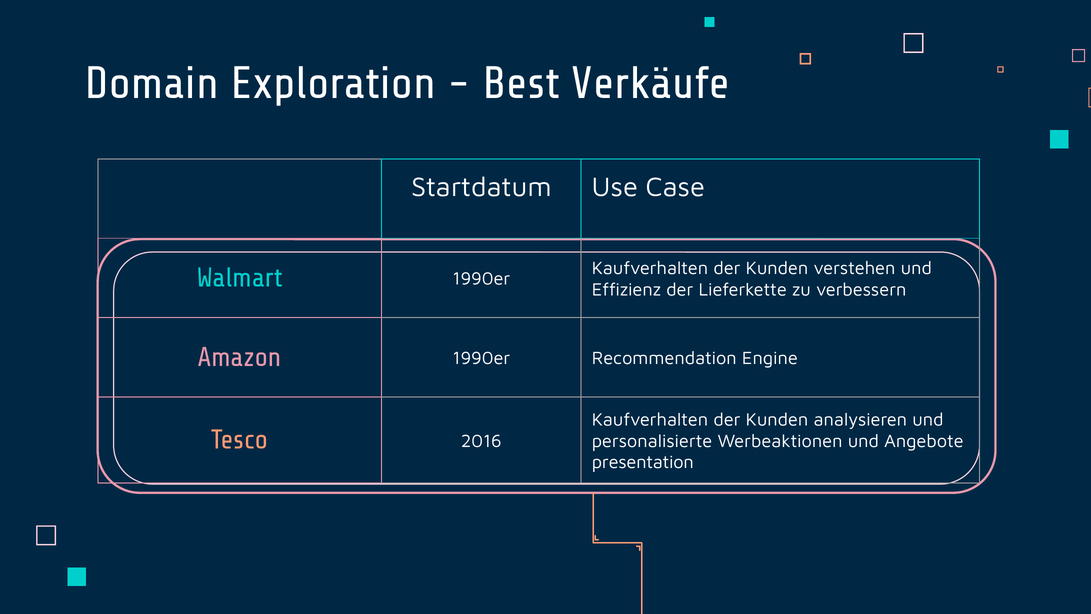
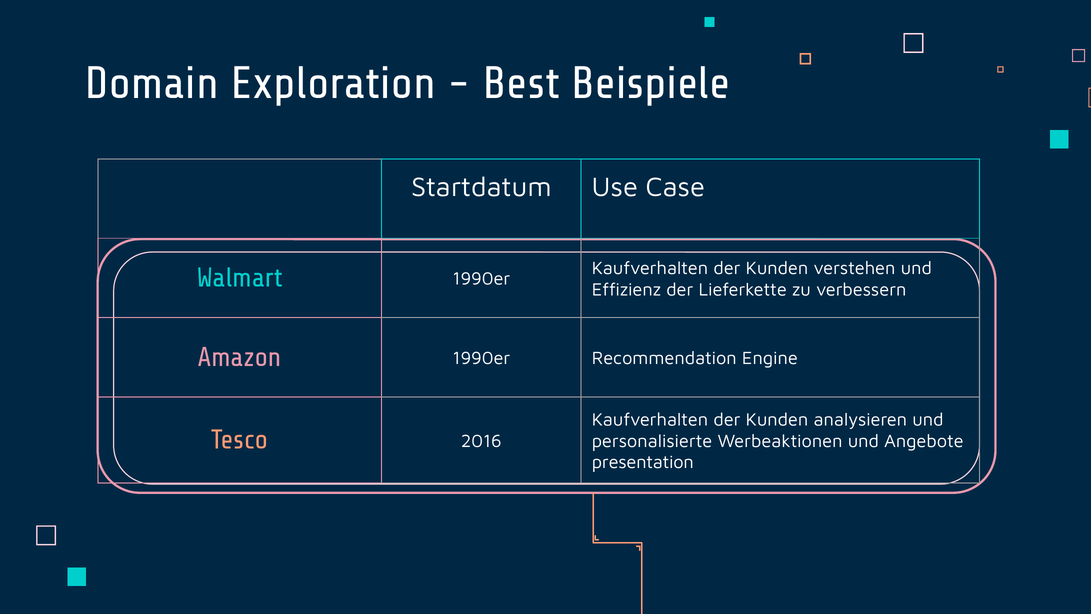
Verkäufe: Verkäufe -> Beispiele (651, 83)
